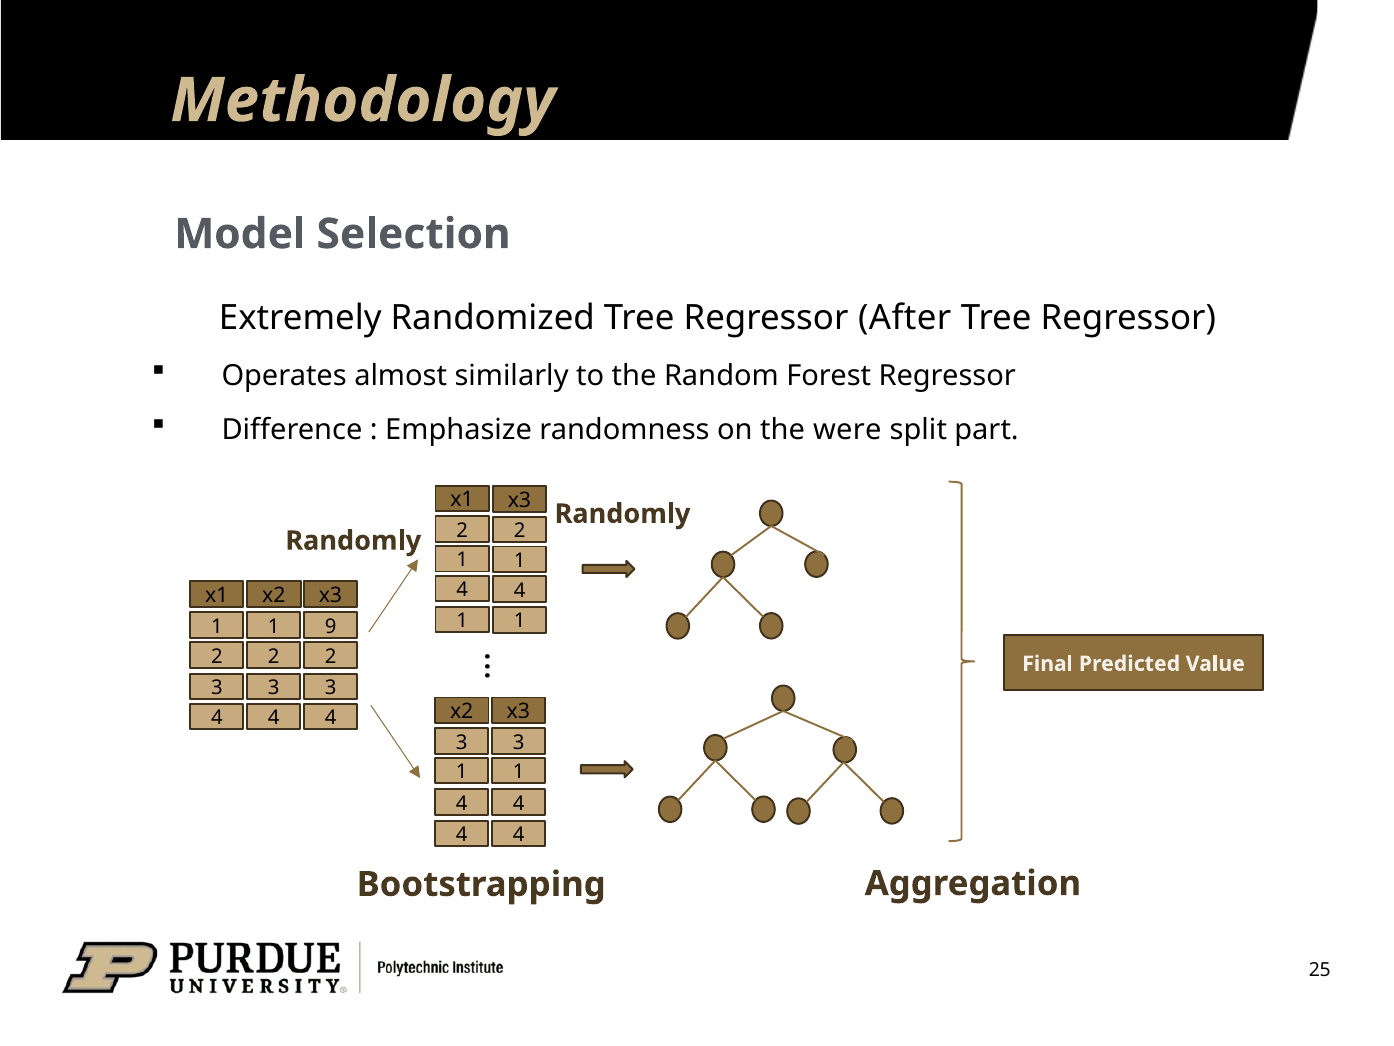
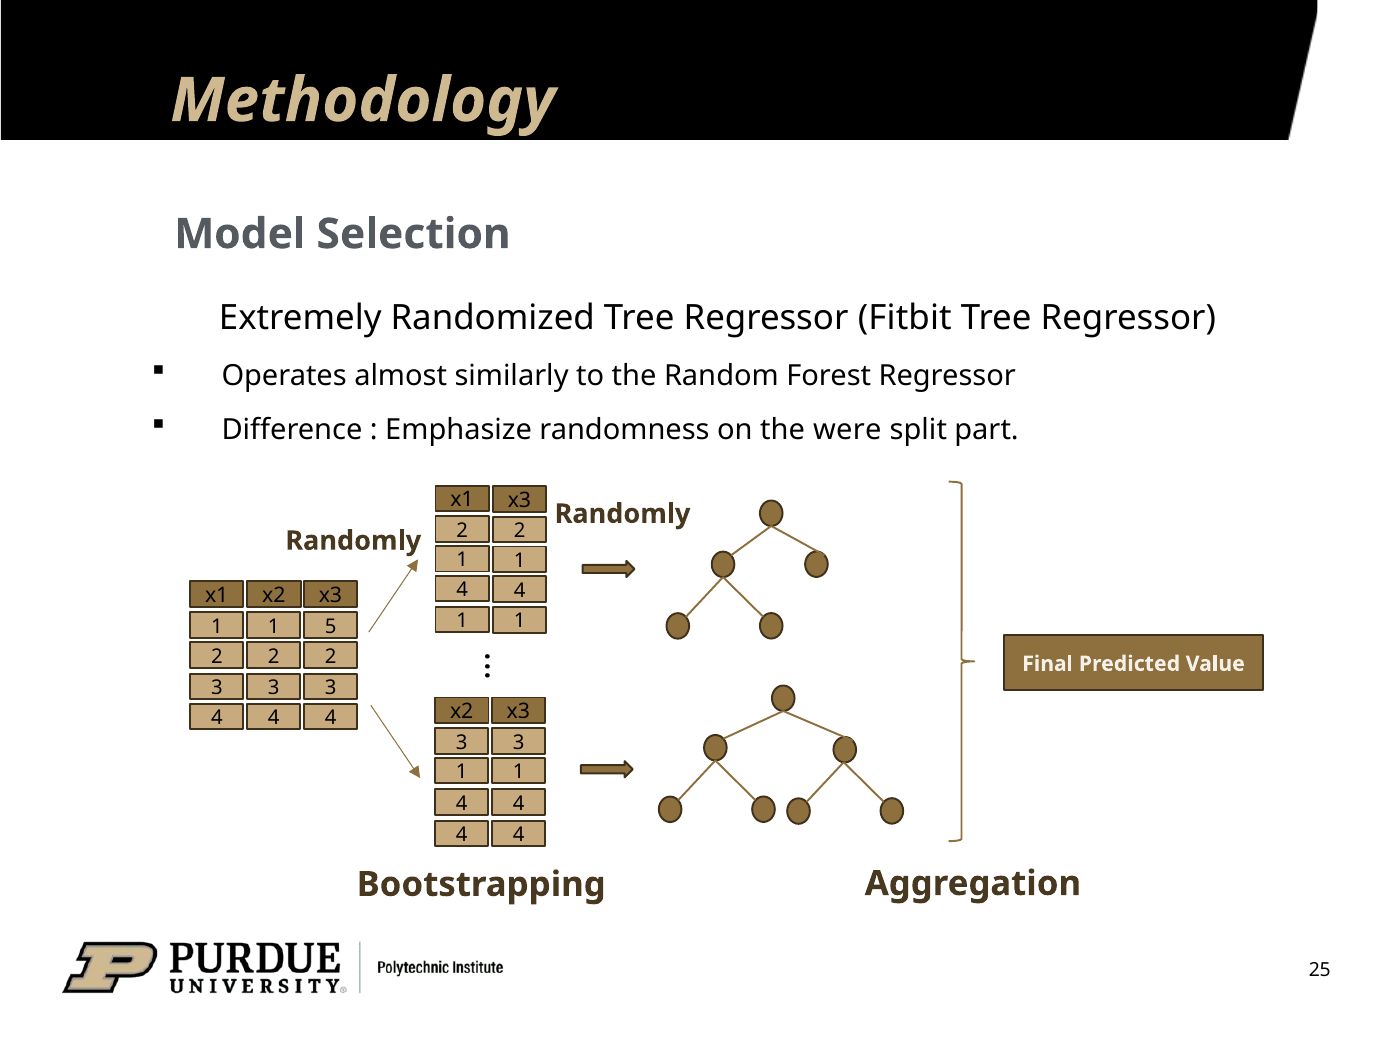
After: After -> Fitbit (905, 318)
9: 9 -> 5 (331, 626)
